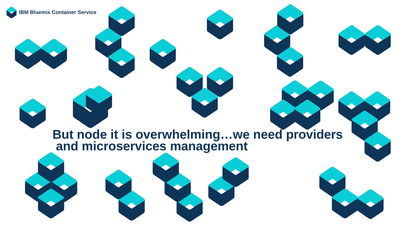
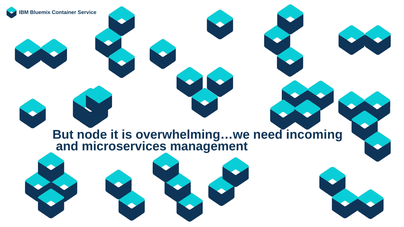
providers: providers -> incoming (314, 135)
